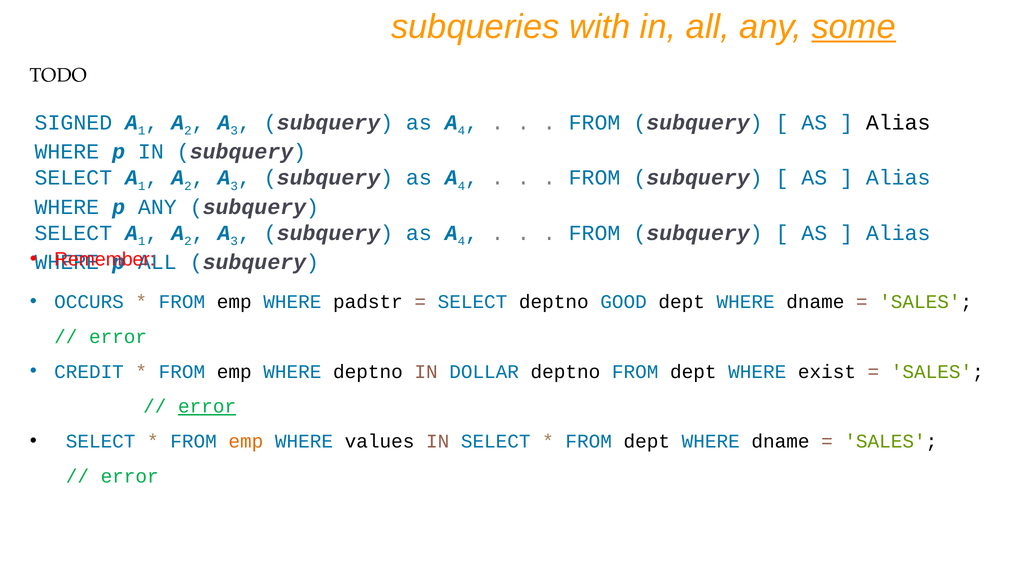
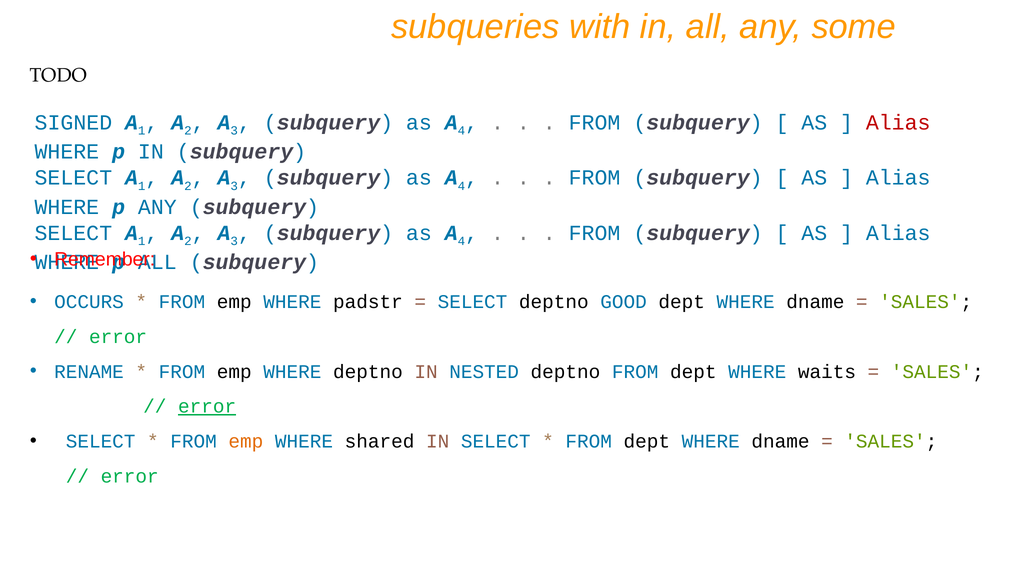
some underline: present -> none (854, 27)
Alias colour: black -> red (898, 123)
CREDIT: CREDIT -> RENAME (89, 372)
DOLLAR: DOLLAR -> NESTED (484, 372)
exist: exist -> waits (827, 372)
values: values -> shared (380, 441)
